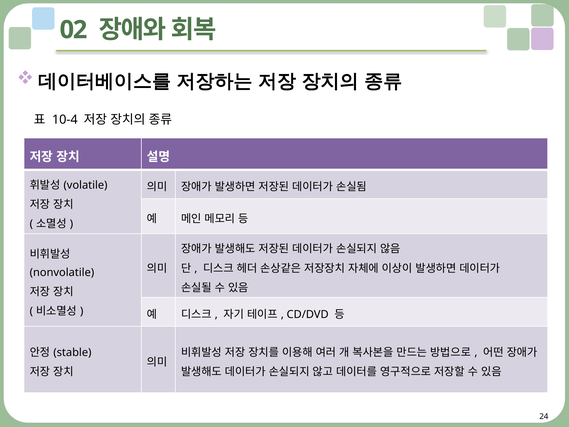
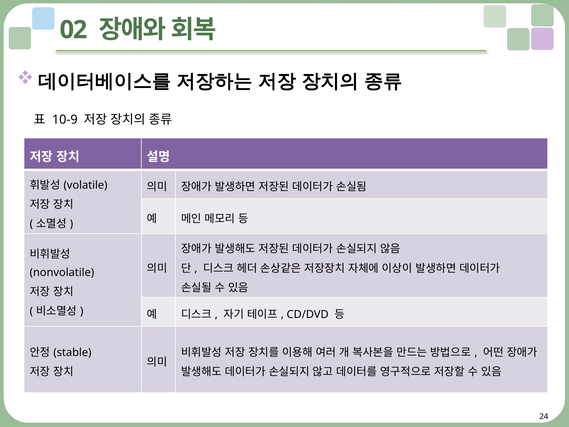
10-4: 10-4 -> 10-9 (65, 120)
